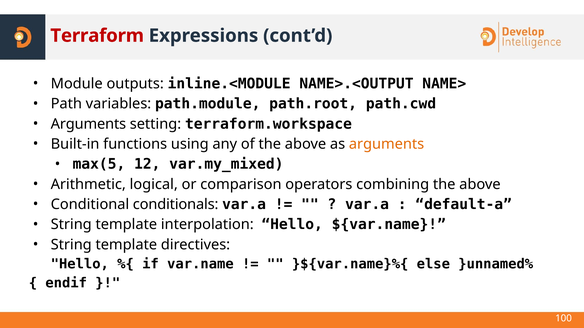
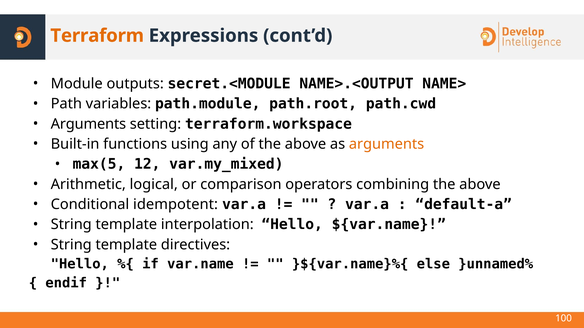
Terraform colour: red -> orange (97, 36)
inline.<MODULE: inline.<MODULE -> secret.<MODULE (229, 84)
conditionals: conditionals -> idempotent (176, 205)
